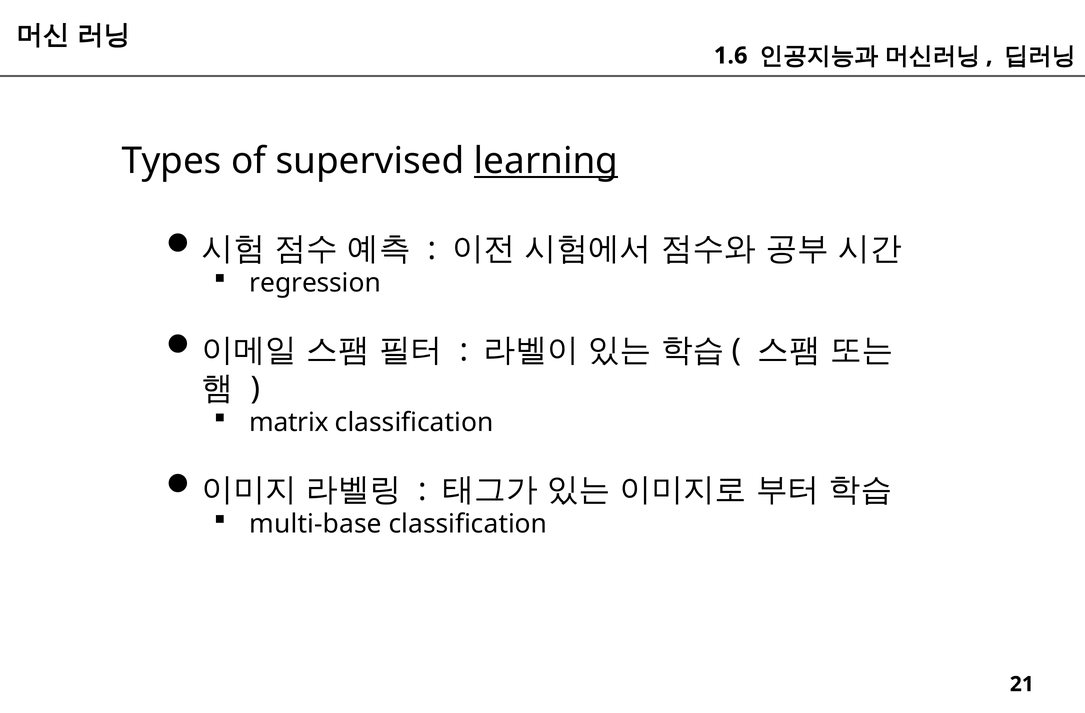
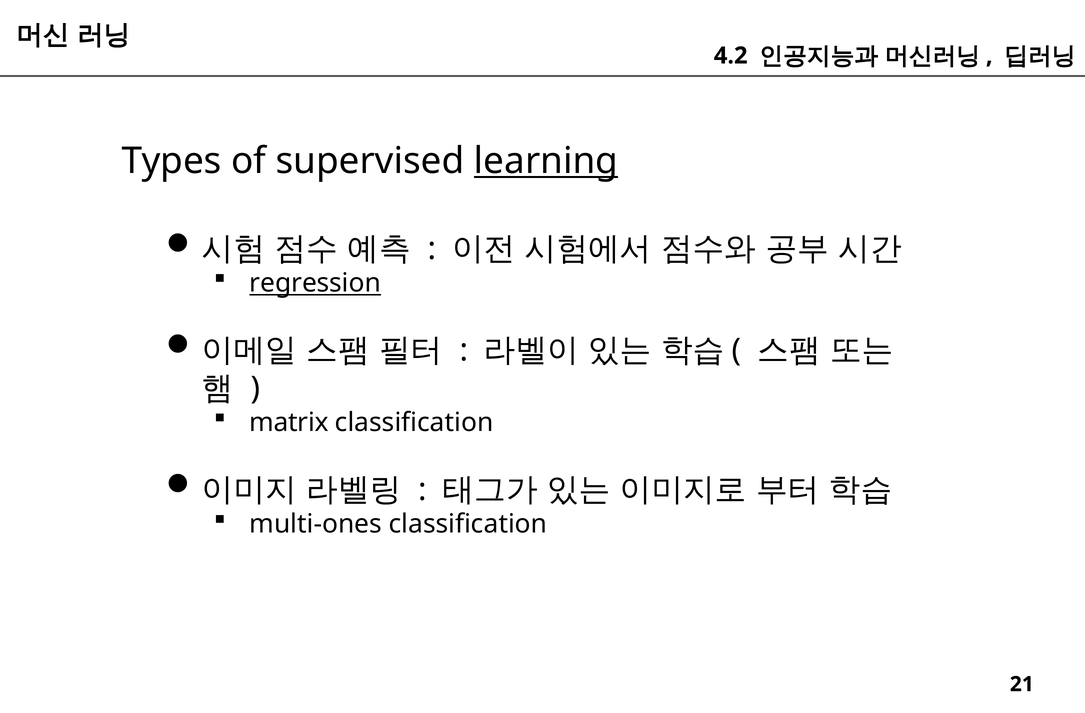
1.6: 1.6 -> 4.2 (731, 56)
regression underline: none -> present (315, 283)
multi-base: multi-base -> multi-ones (316, 524)
